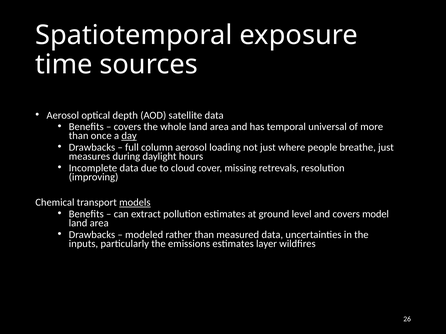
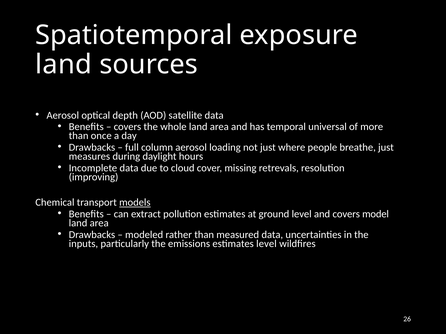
time: time -> land (64, 65)
day underline: present -> none (129, 136)
estimates layer: layer -> level (266, 244)
